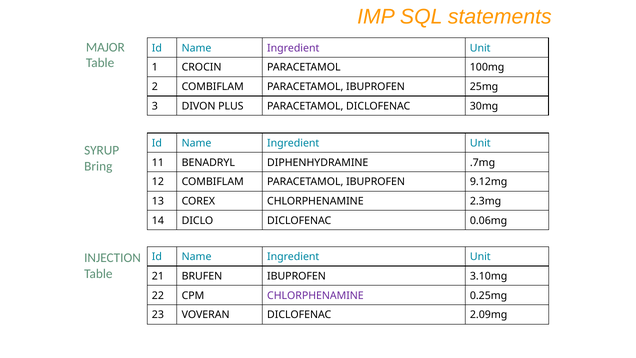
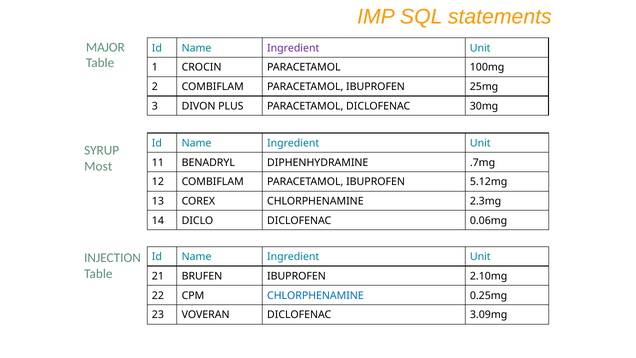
Bring: Bring -> Most (98, 166)
9.12mg: 9.12mg -> 5.12mg (489, 182)
3.10mg: 3.10mg -> 2.10mg (489, 276)
CHLORPHENAMINE colour: purple -> blue (315, 295)
2.09mg: 2.09mg -> 3.09mg (489, 315)
